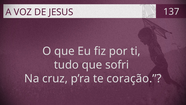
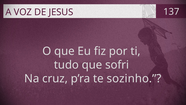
coração: coração -> sozinho (134, 78)
